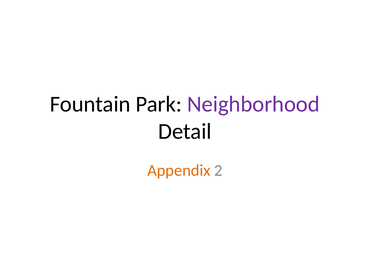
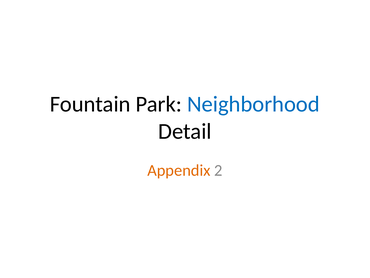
Neighborhood colour: purple -> blue (253, 104)
